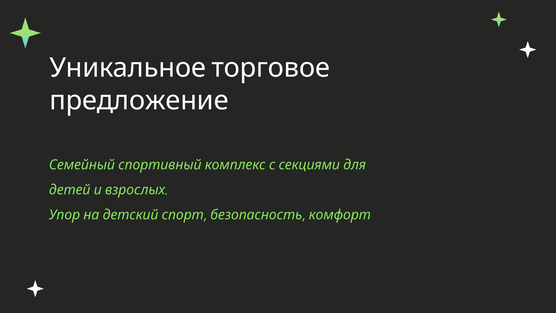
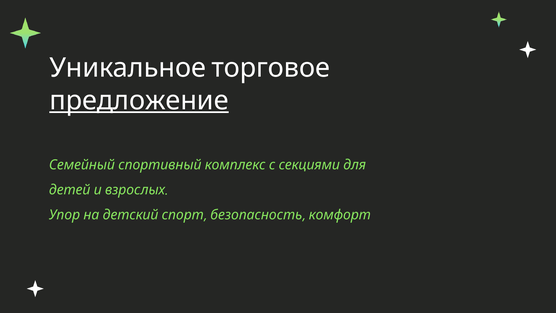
предложение underline: none -> present (139, 100)
